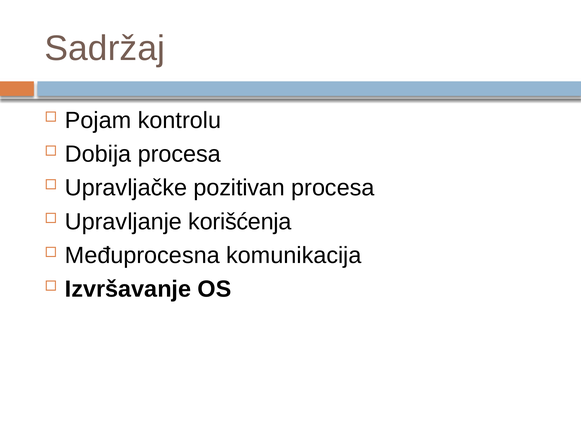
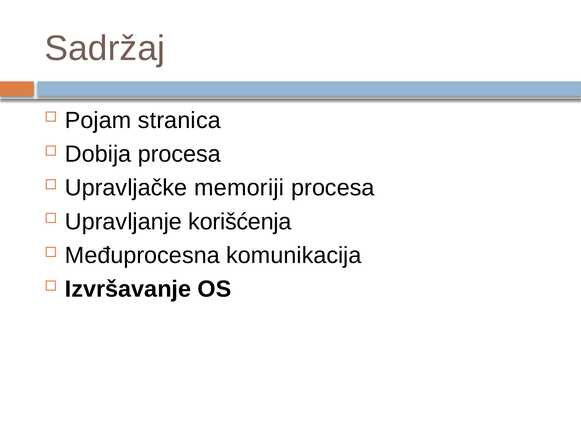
kontrolu: kontrolu -> stranica (179, 120)
pozitivan: pozitivan -> memoriji (239, 188)
